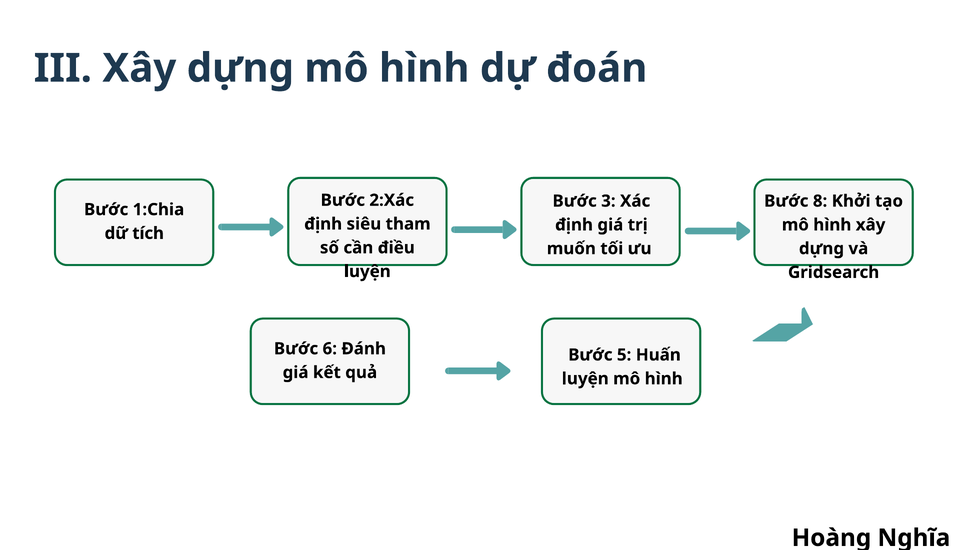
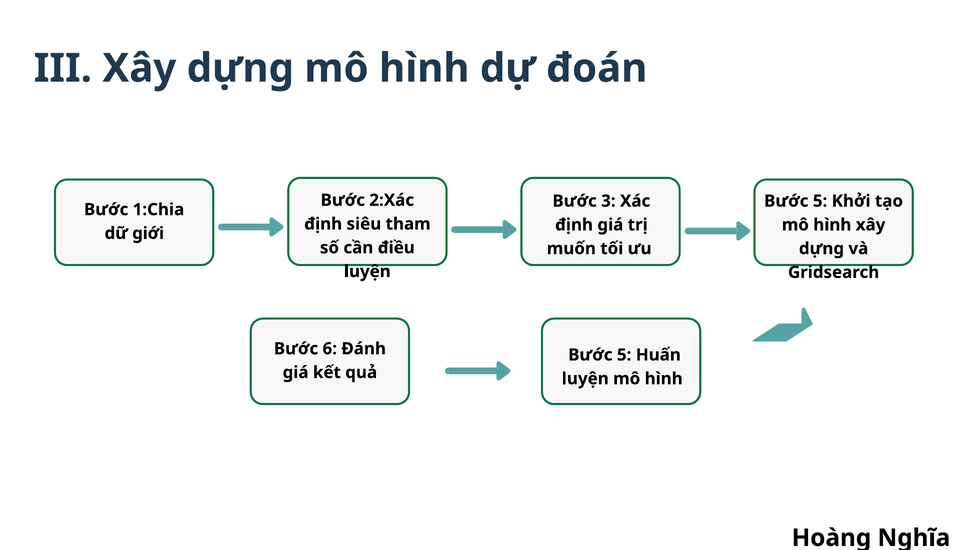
8: 8 -> 5 (820, 201)
tích: tích -> giới (148, 233)
